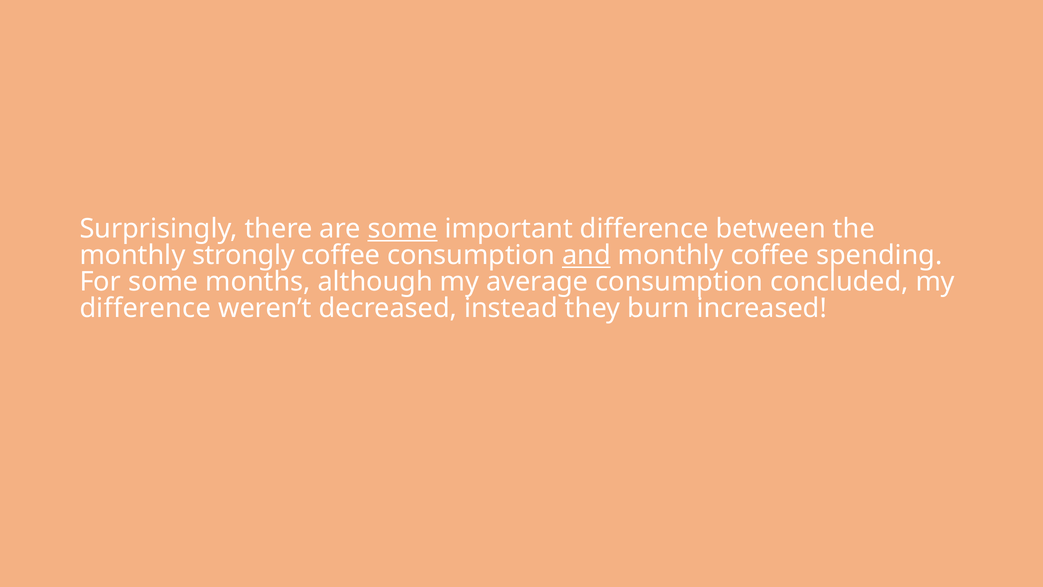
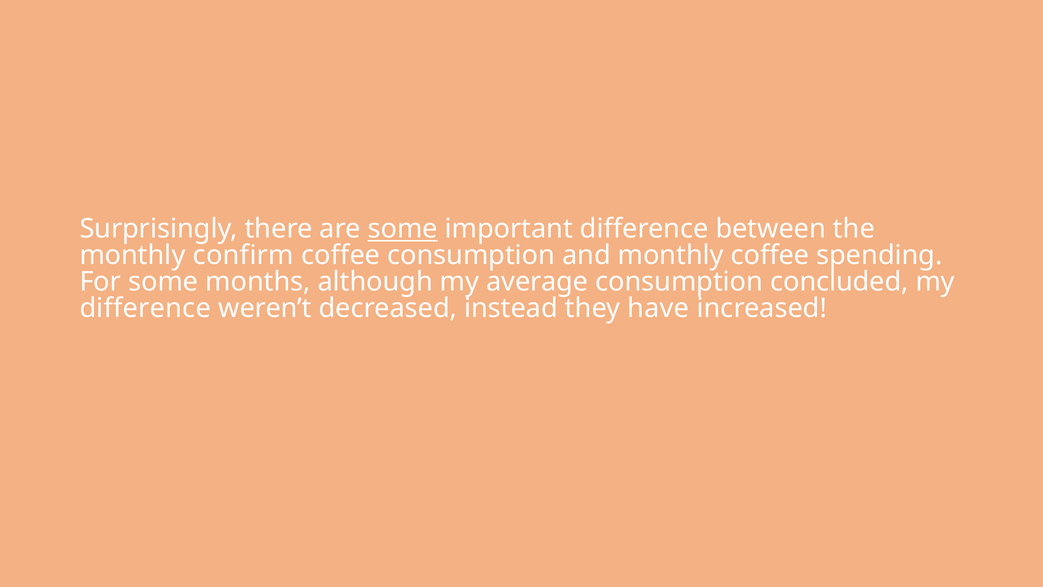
strongly: strongly -> confirm (243, 255)
and underline: present -> none (586, 255)
burn: burn -> have (658, 308)
